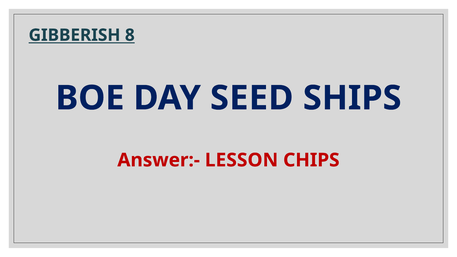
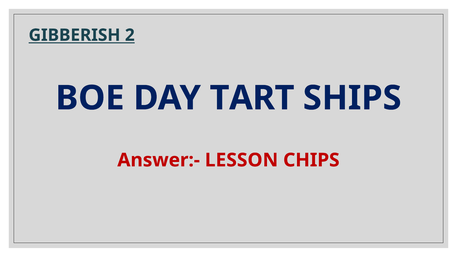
8: 8 -> 2 (130, 35)
SEED: SEED -> TART (252, 98)
